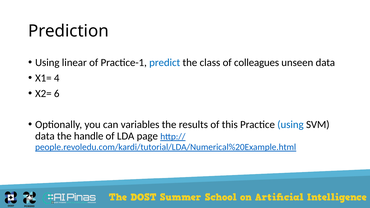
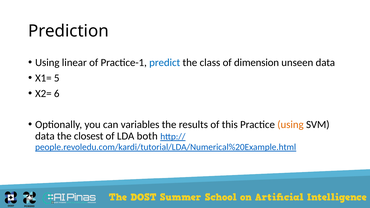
colleagues: colleagues -> dimension (257, 63)
4: 4 -> 5 (57, 78)
using colour: blue -> orange (290, 125)
handle: handle -> closest (89, 136)
page: page -> both (147, 136)
